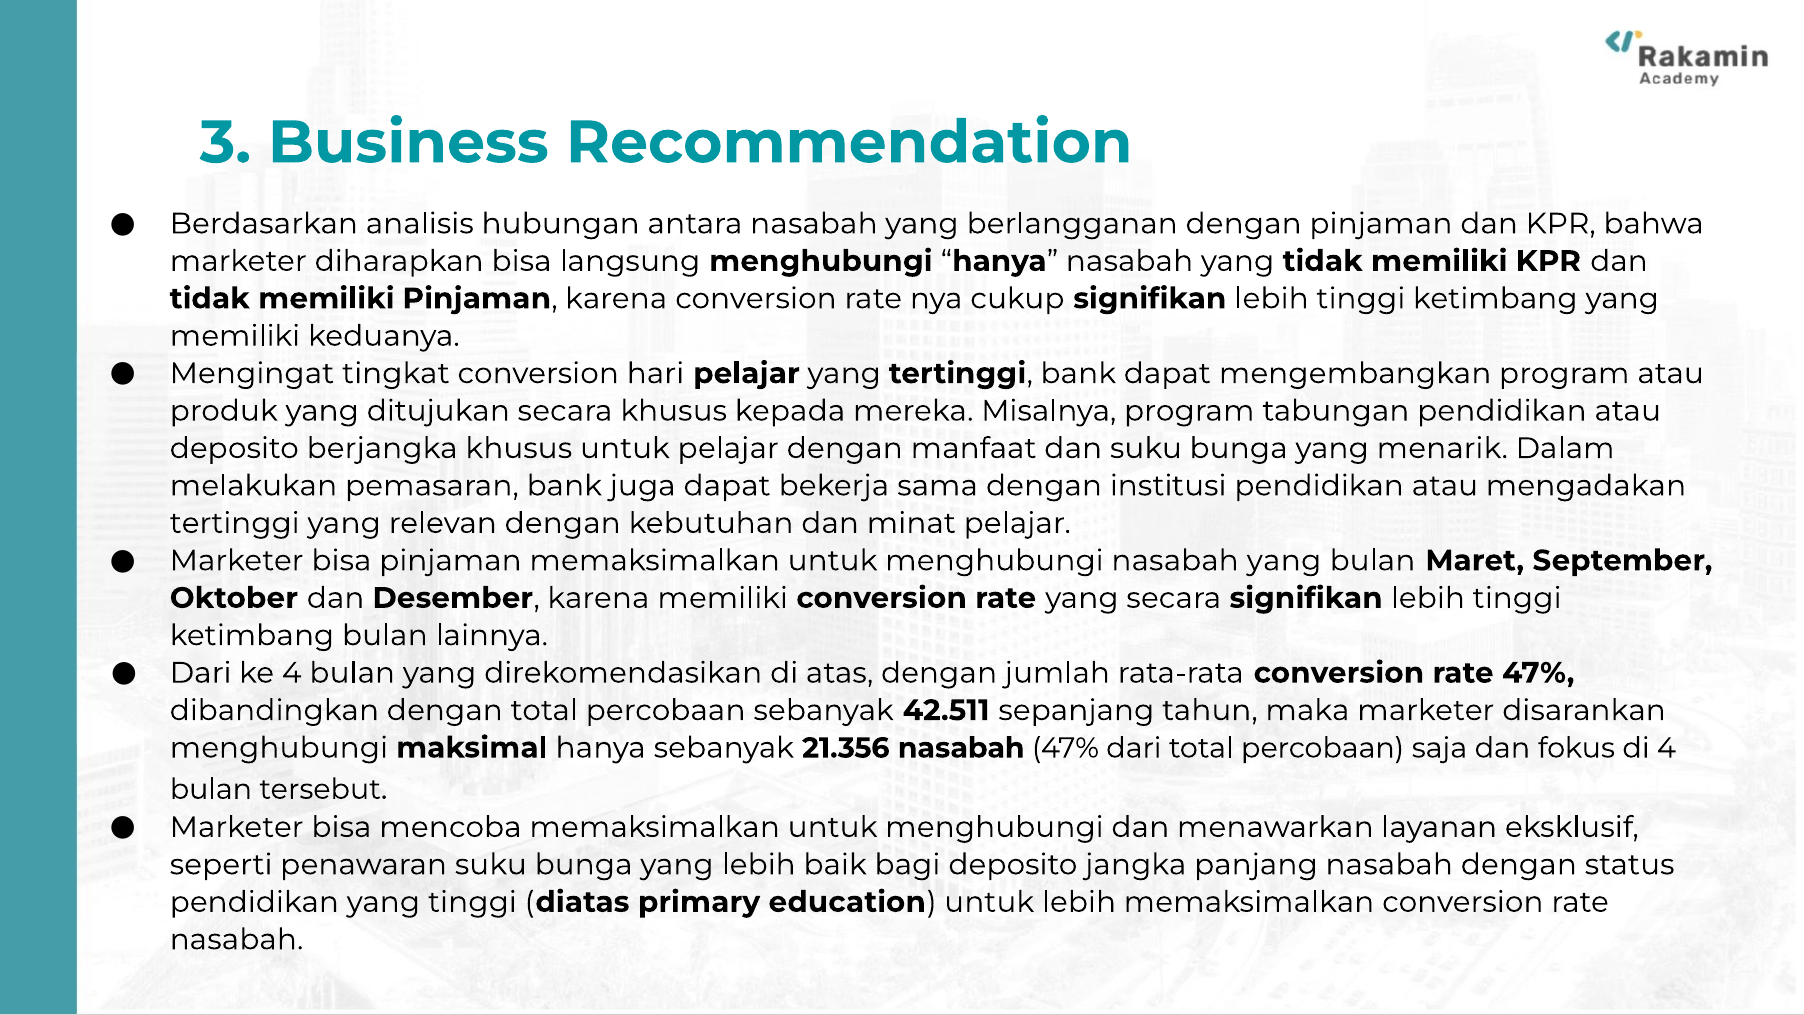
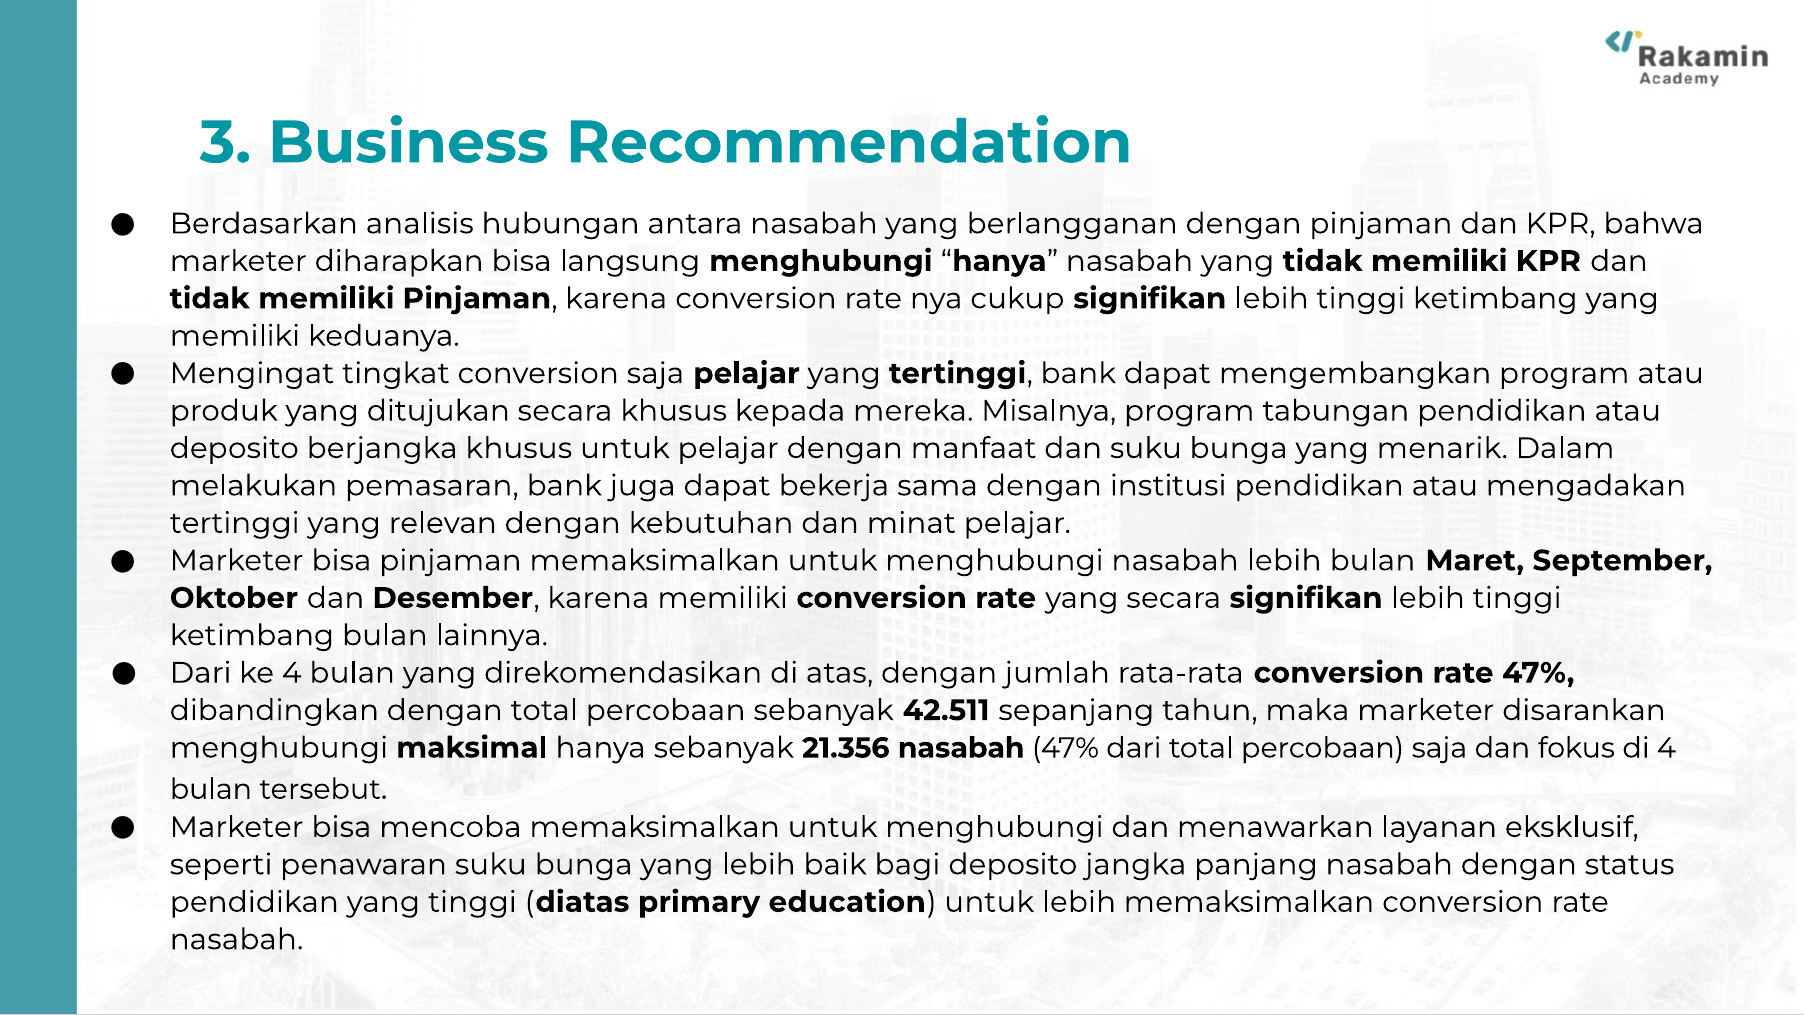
conversion hari: hari -> saja (655, 373)
menghubungi nasabah yang: yang -> lebih (1284, 560)
